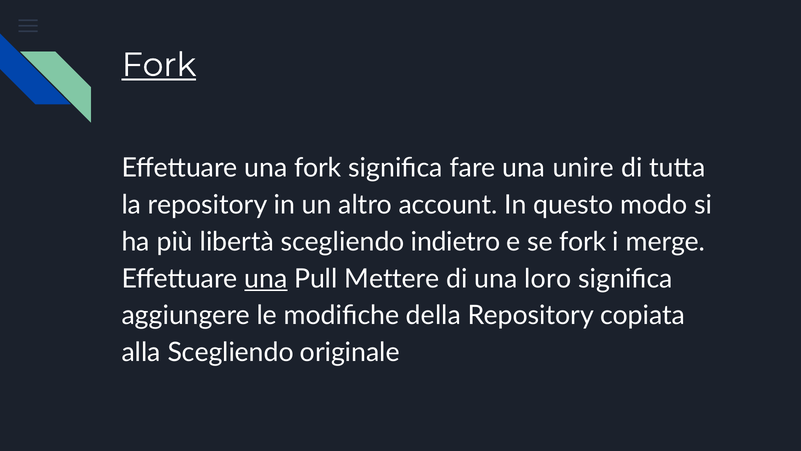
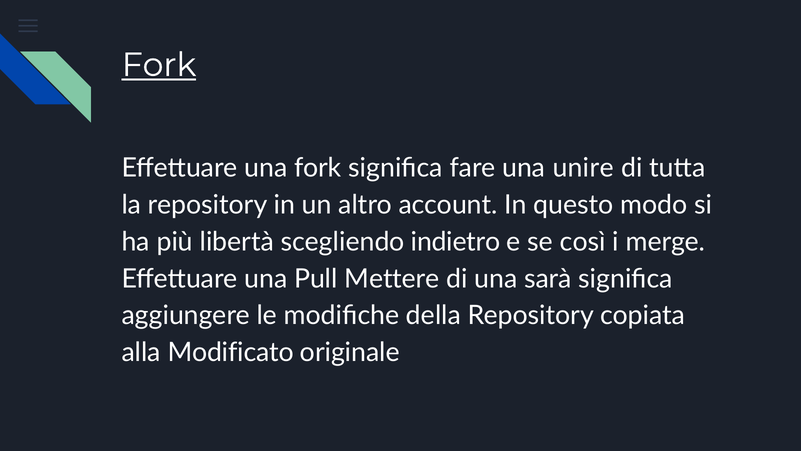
se fork: fork -> così (583, 242)
una underline: present -> none (266, 279)
loro: loro -> sarà (548, 279)
alla Scegliendo: Scegliendo -> Modificato (231, 352)
